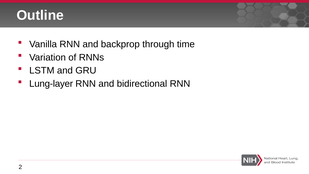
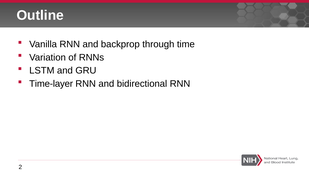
Lung-layer: Lung-layer -> Time-layer (51, 84)
